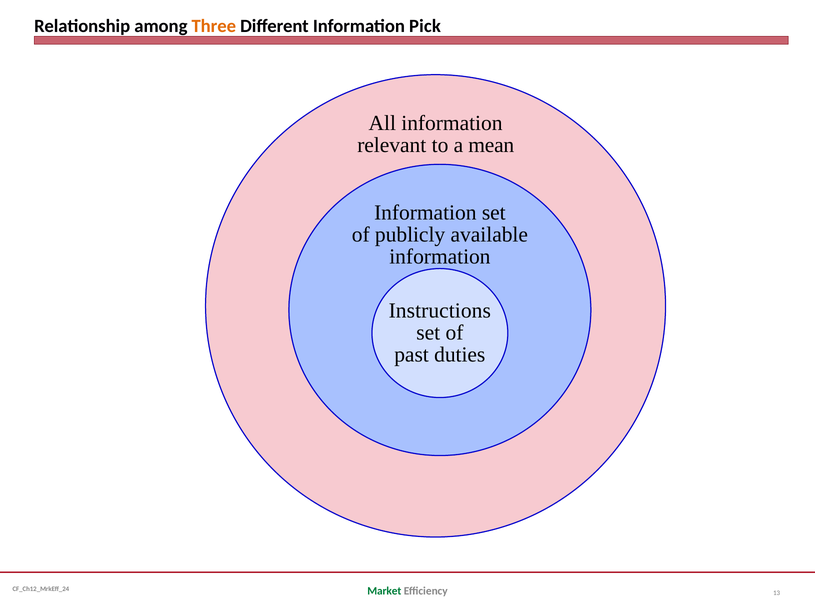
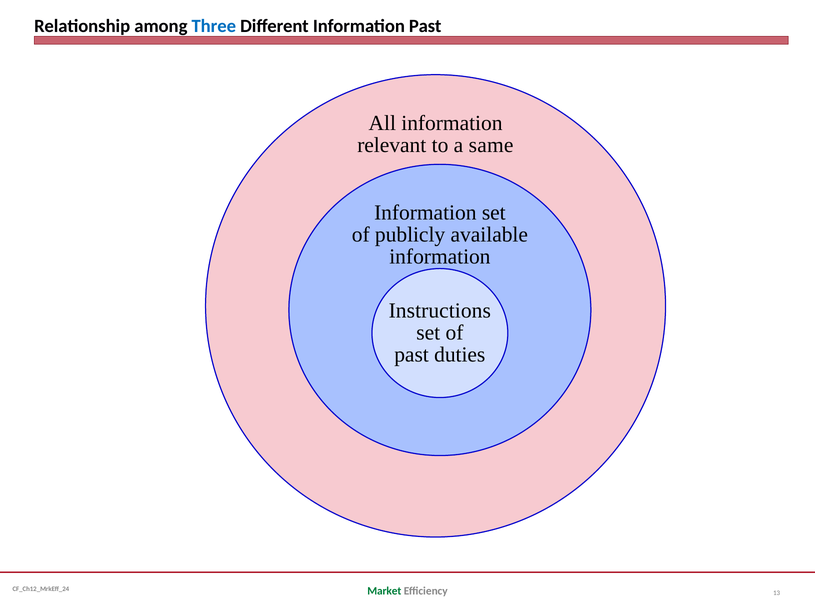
Three colour: orange -> blue (214, 26)
Information Pick: Pick -> Past (425, 26)
mean: mean -> same (491, 145)
